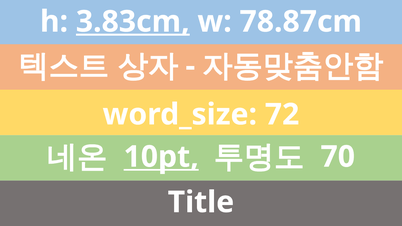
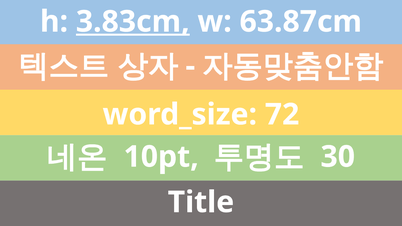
78.87cm: 78.87cm -> 63.87cm (301, 22)
10pt underline: present -> none (161, 157)
70: 70 -> 30 (338, 157)
